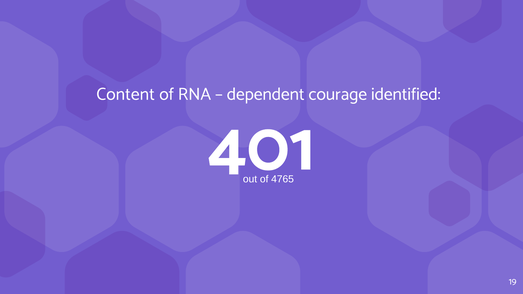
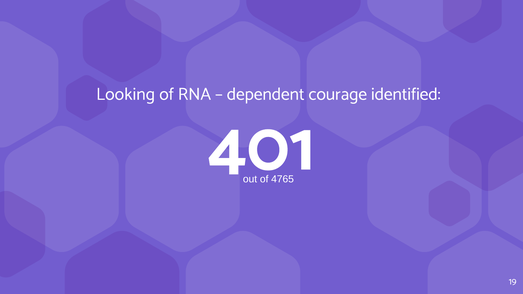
Content: Content -> Looking (126, 94)
